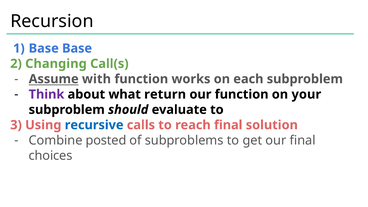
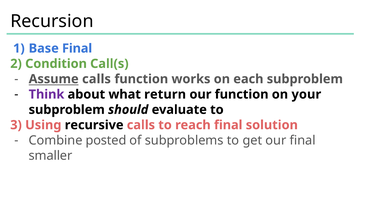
Base Base: Base -> Final (77, 48)
Changing: Changing -> Condition (56, 64)
Assume with: with -> calls (96, 79)
recursive colour: blue -> black (94, 125)
choices: choices -> smaller (51, 156)
